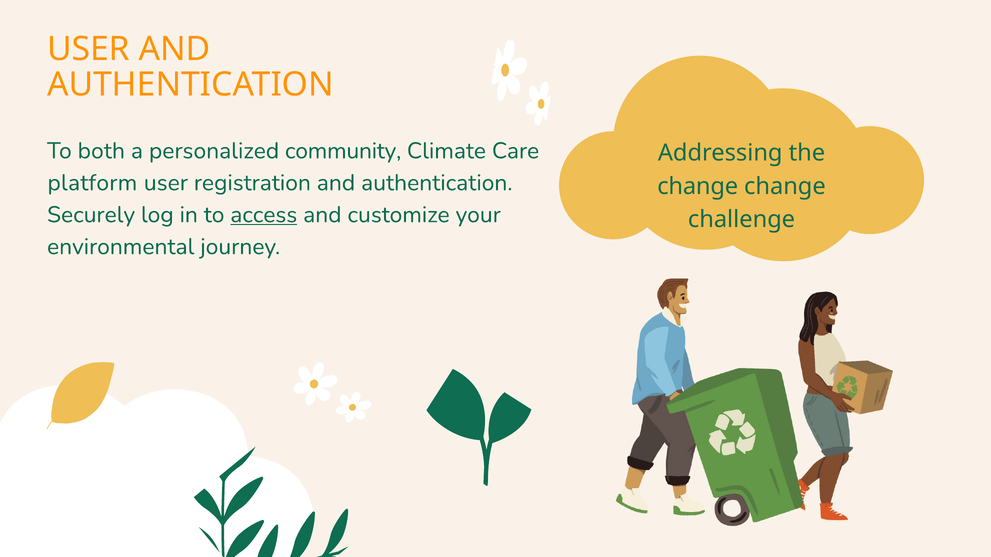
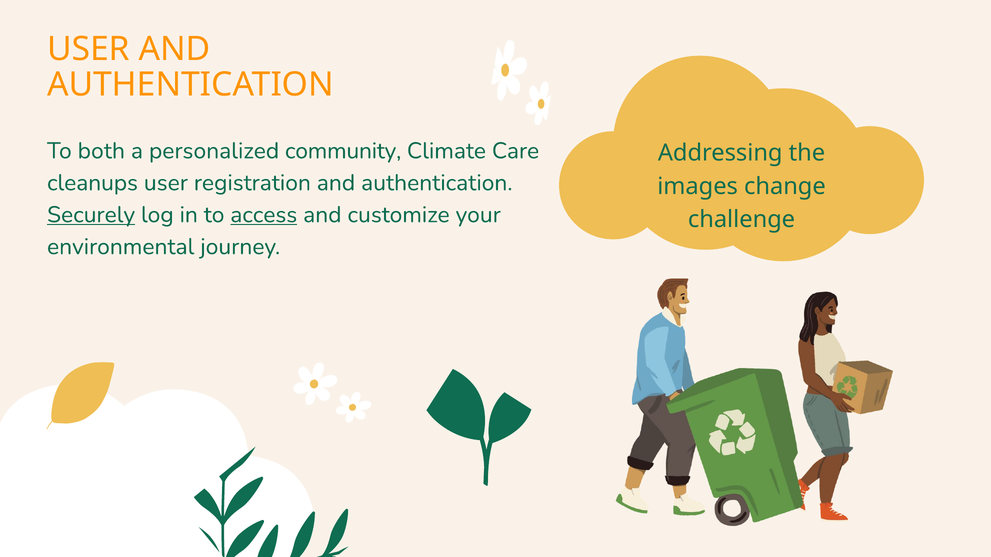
platform: platform -> cleanups (93, 183)
change: change -> images (698, 186)
Securely underline: none -> present (91, 215)
